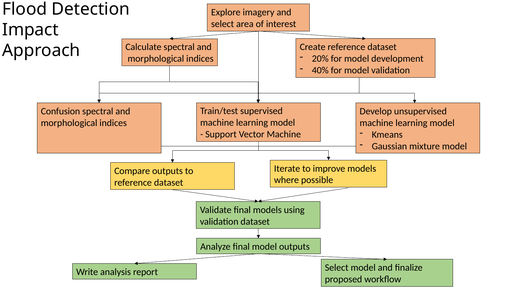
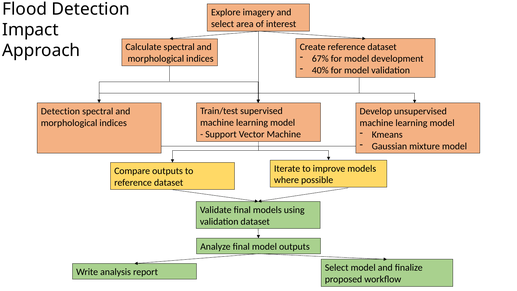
20%: 20% -> 67% (320, 59)
Confusion: Confusion -> Detection (60, 111)
